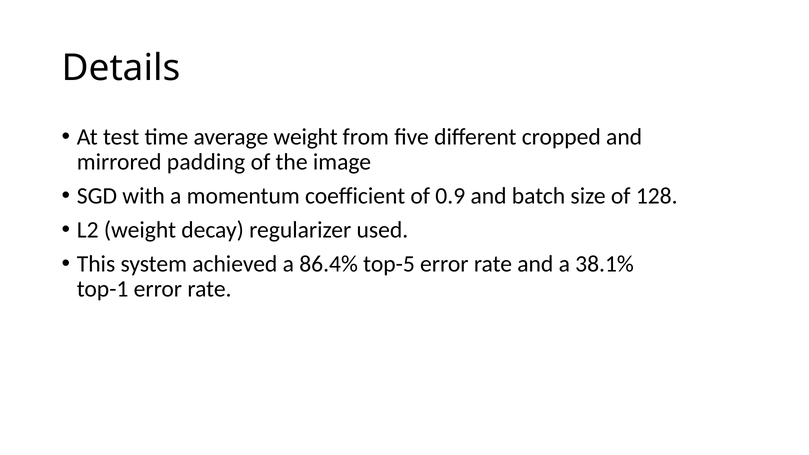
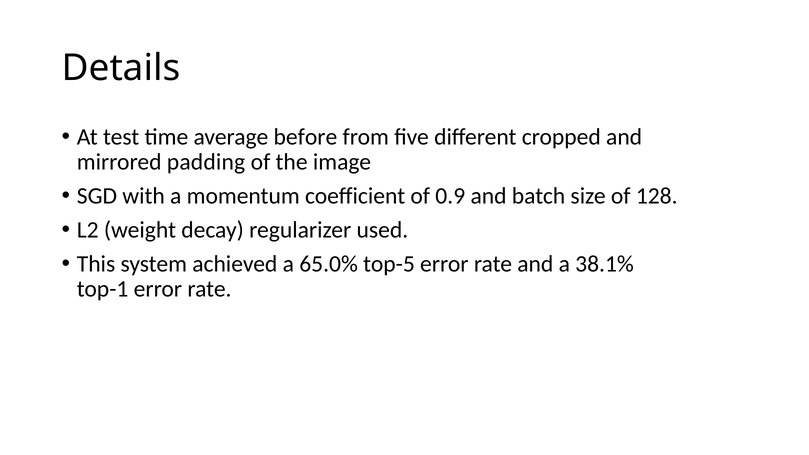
average weight: weight -> before (305, 137)
86.4%: 86.4% -> 65.0% (329, 264)
